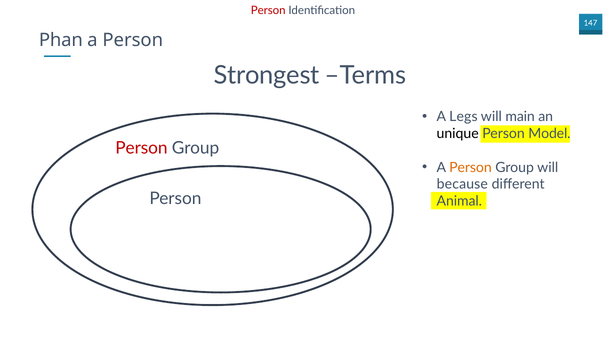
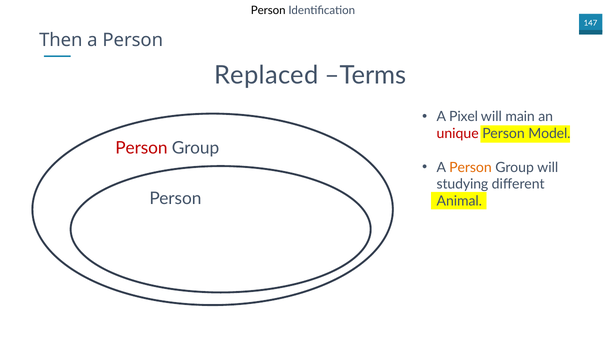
Person colour: red -> black (268, 10)
Phan: Phan -> Then (61, 40)
Strongest: Strongest -> Replaced (266, 75)
Legs: Legs -> Pixel (464, 117)
unique colour: black -> red (458, 134)
because: because -> studying (462, 184)
